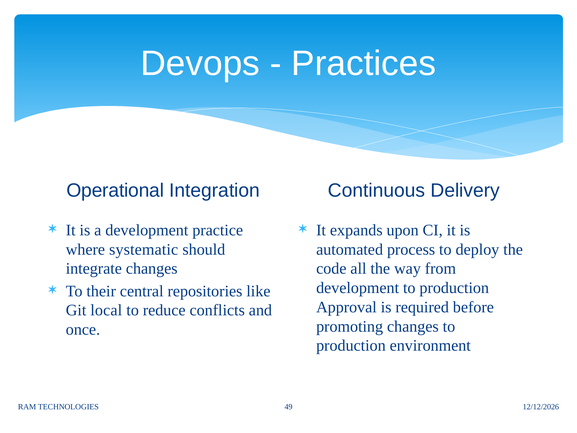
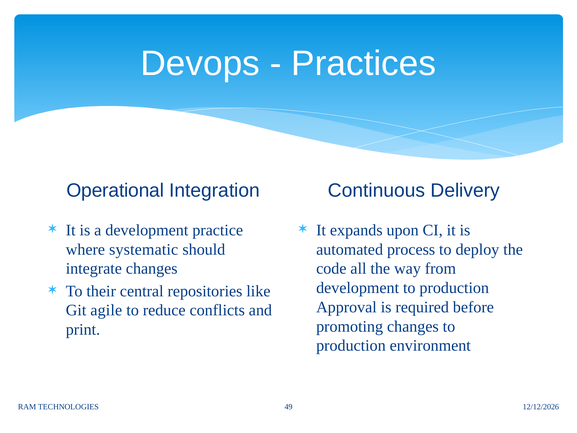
local: local -> agile (106, 310)
once: once -> print (83, 329)
